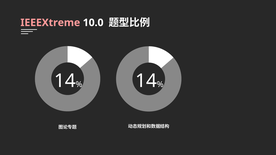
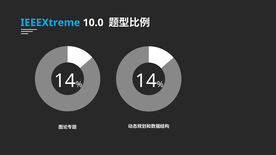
IEEEXtreme colour: pink -> light blue (50, 23)
